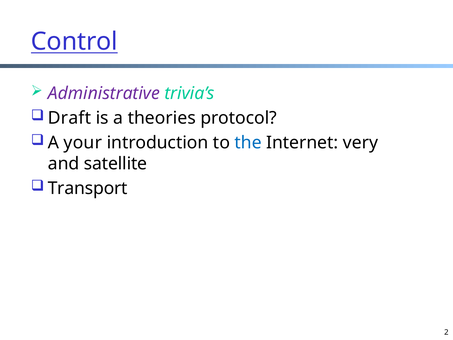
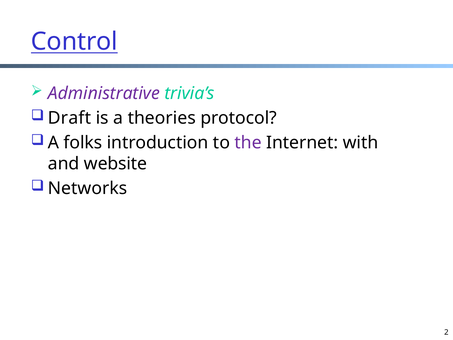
your: your -> folks (83, 143)
the colour: blue -> purple (248, 143)
very: very -> with (361, 143)
satellite: satellite -> website (116, 164)
Transport: Transport -> Networks (88, 188)
